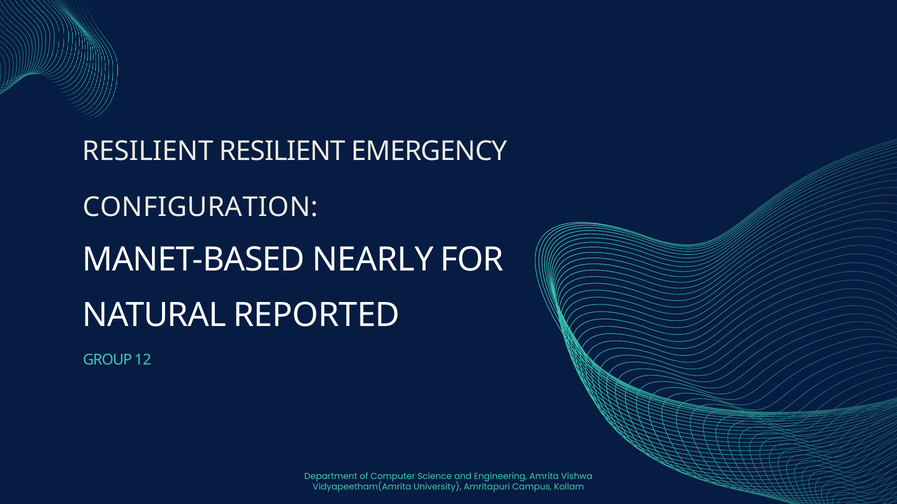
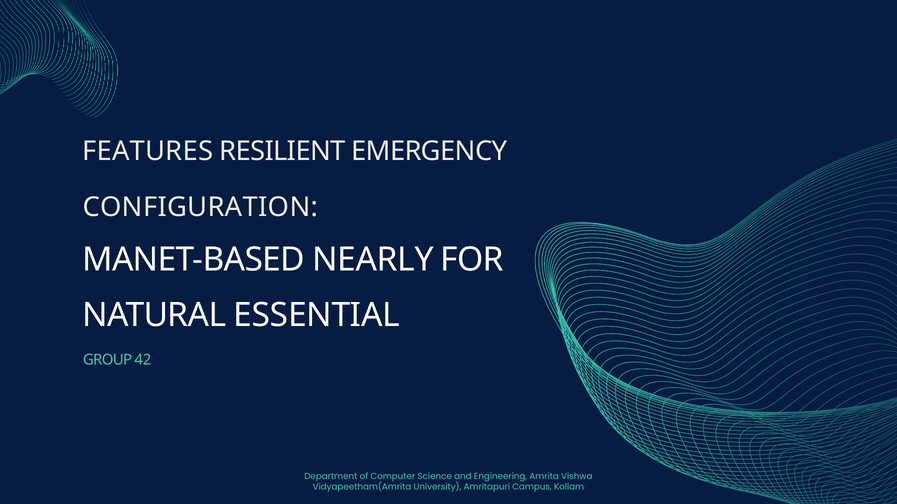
RESILIENT: RESILIENT -> FEATURES (148, 152)
REPORTED: REPORTED -> ESSENTIAL (317, 316)
12: 12 -> 42 (143, 360)
